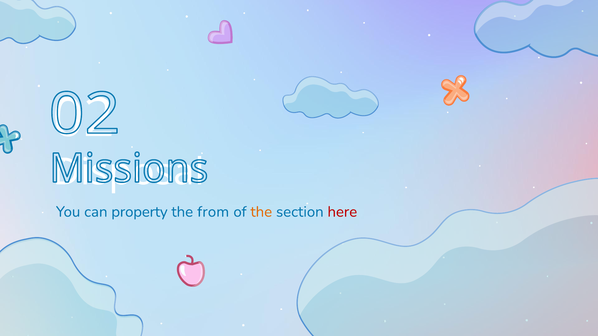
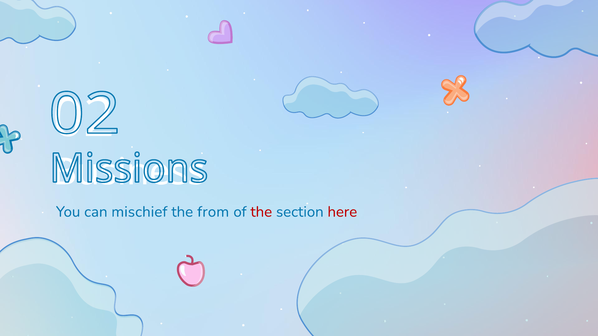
Disposal: Disposal -> Business (129, 173)
property: property -> mischief (139, 212)
the colour: orange -> red (261, 212)
